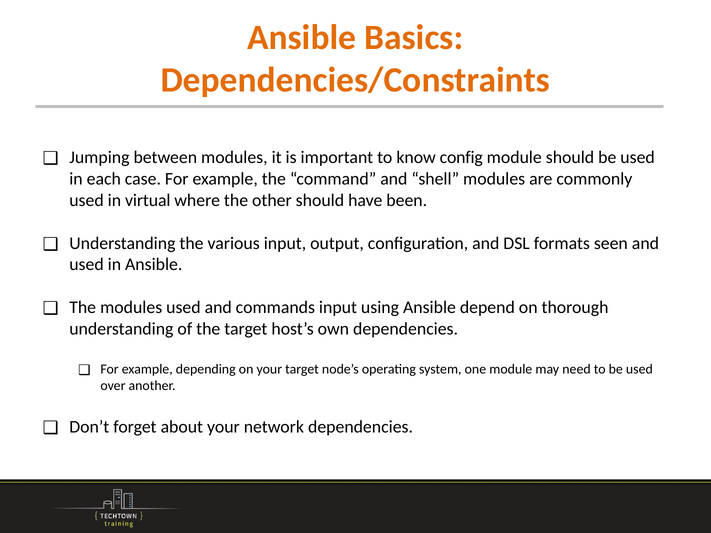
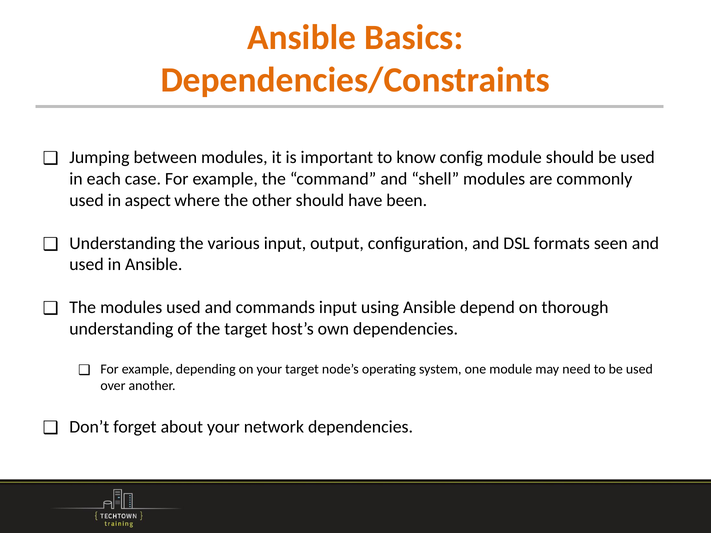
virtual: virtual -> aspect (148, 200)
